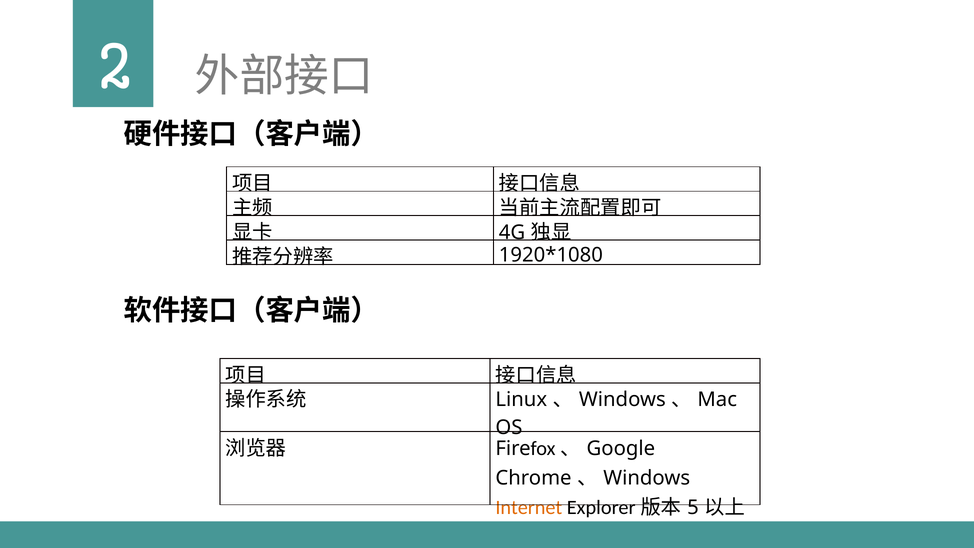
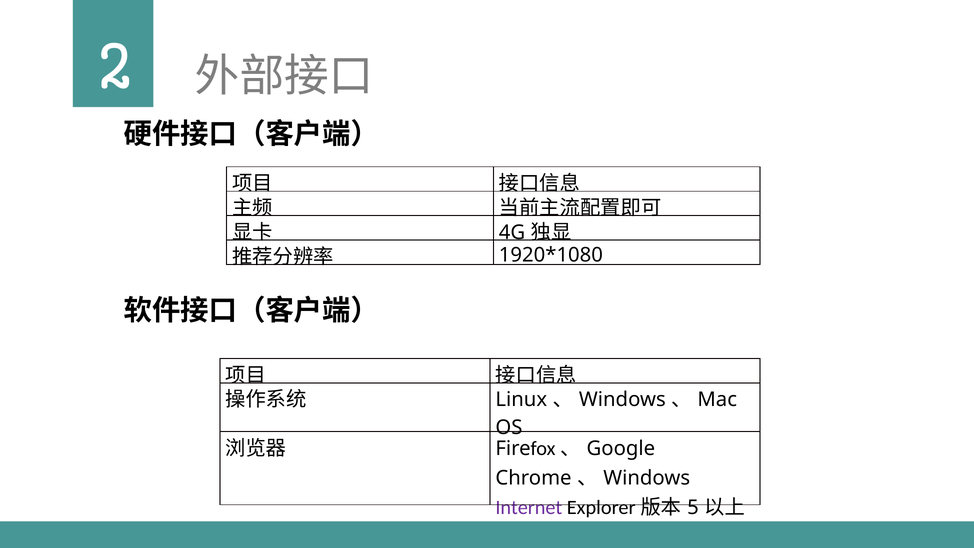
Internet colour: orange -> purple (529, 508)
